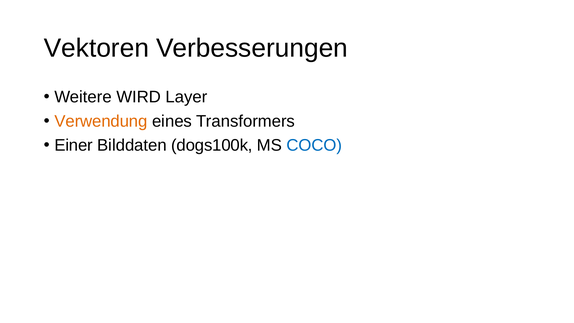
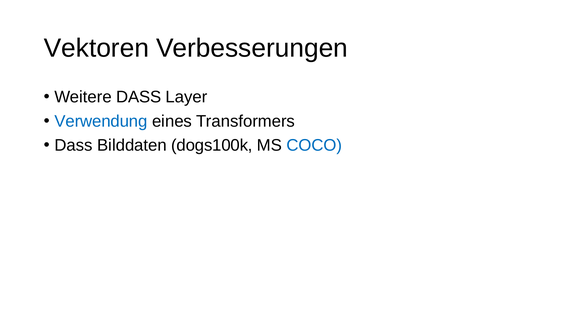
Weitere WIRD: WIRD -> DASS (139, 97)
Verwendung colour: orange -> blue (101, 121)
Einer: Einer -> Dass (74, 145)
